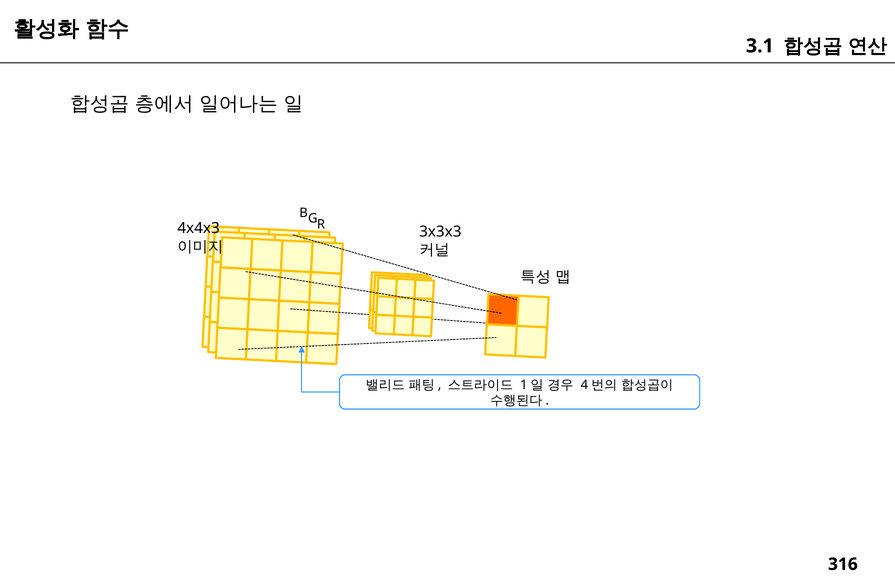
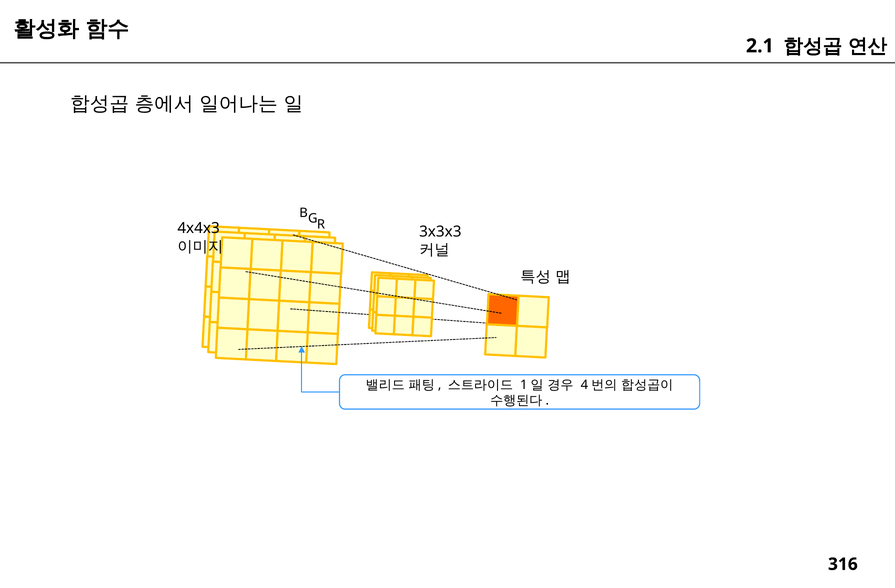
3.1: 3.1 -> 2.1 (760, 46)
